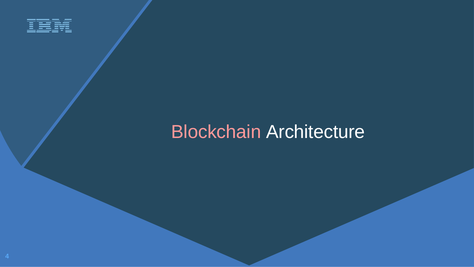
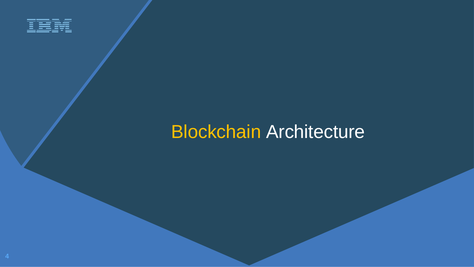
Blockchain colour: pink -> yellow (216, 132)
